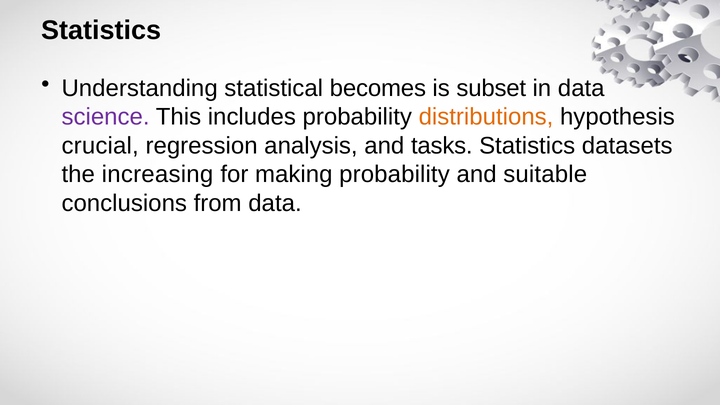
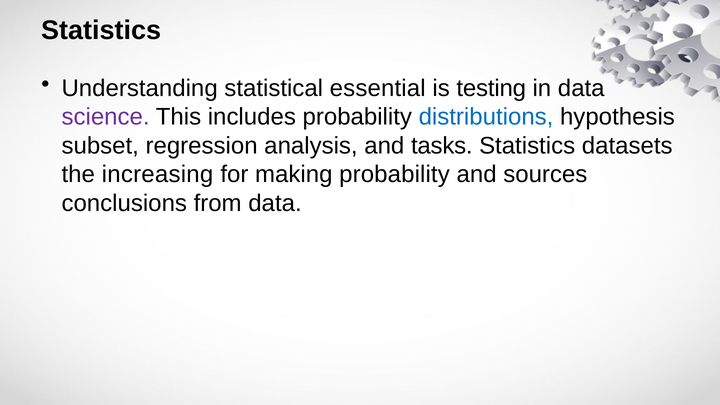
becomes: becomes -> essential (378, 88)
subset: subset -> testing (491, 88)
distributions colour: orange -> blue (486, 117)
crucial: crucial -> subset (100, 146)
suitable: suitable -> sources (545, 175)
